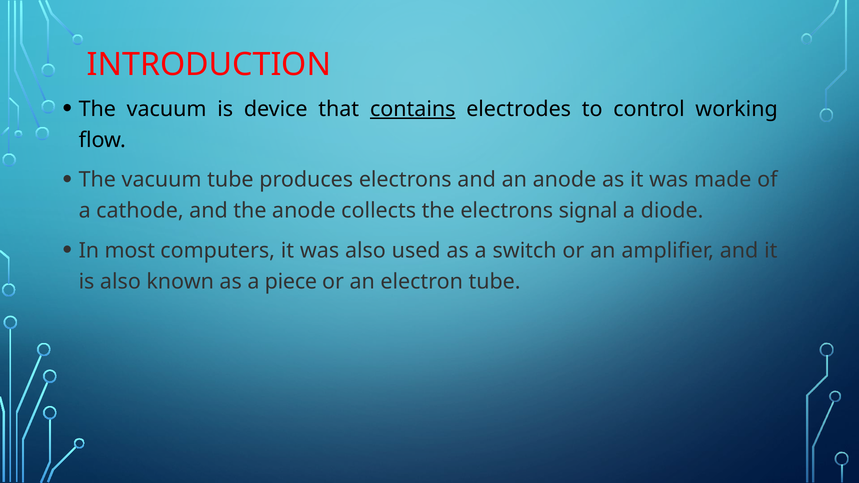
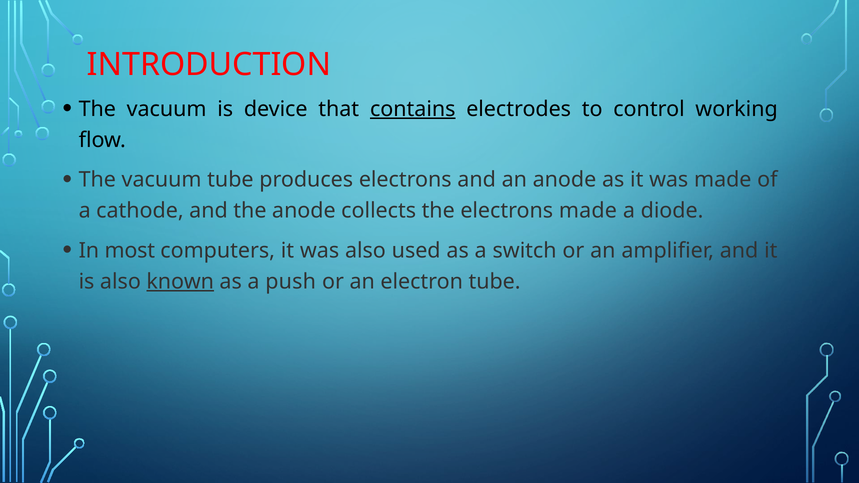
electrons signal: signal -> made (588, 211)
known underline: none -> present (180, 282)
piece: piece -> push (291, 282)
